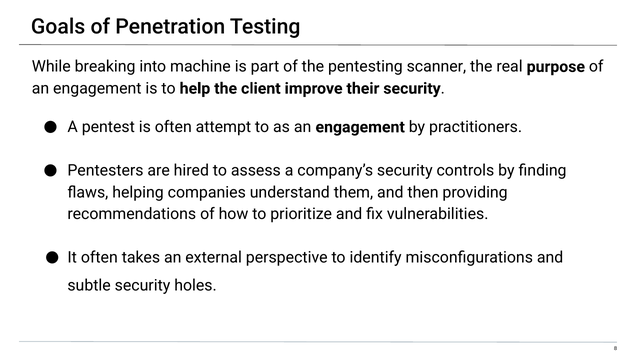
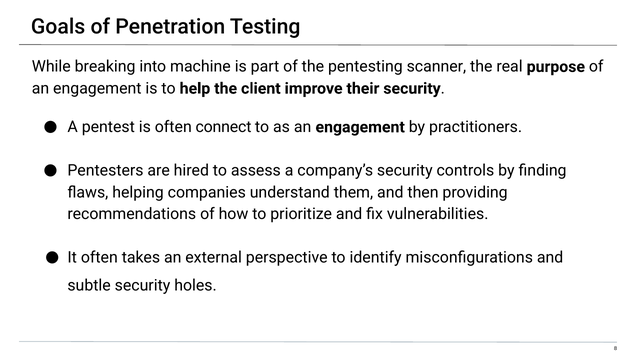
attempt: attempt -> connect (223, 127)
